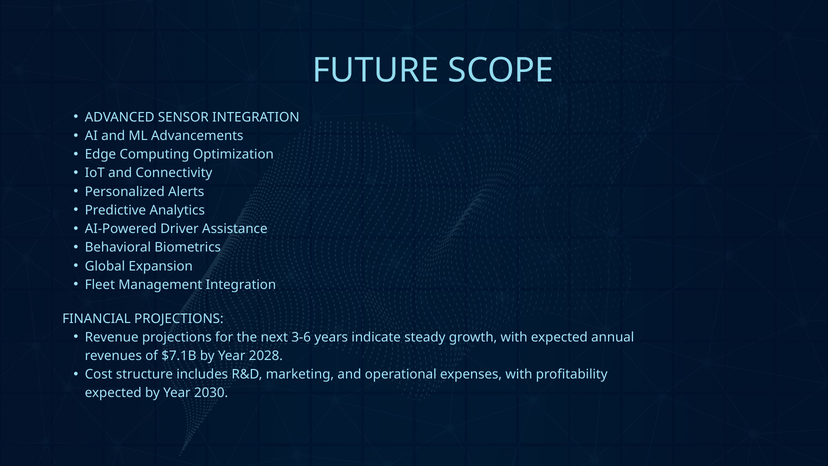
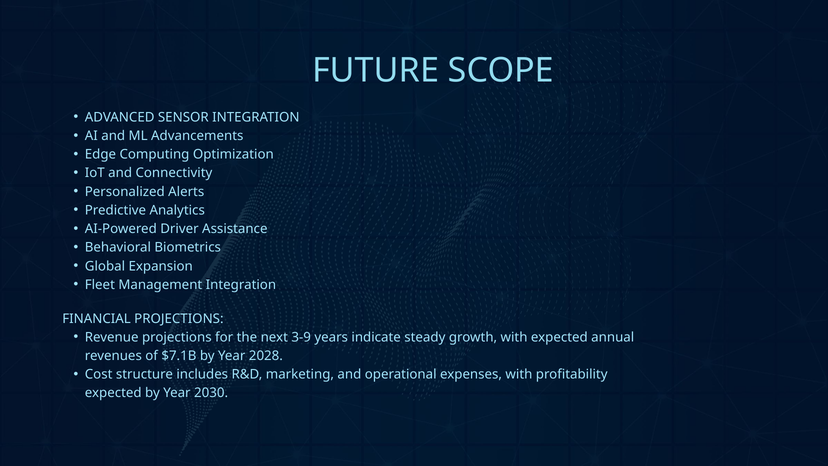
3-6: 3-6 -> 3-9 (301, 337)
